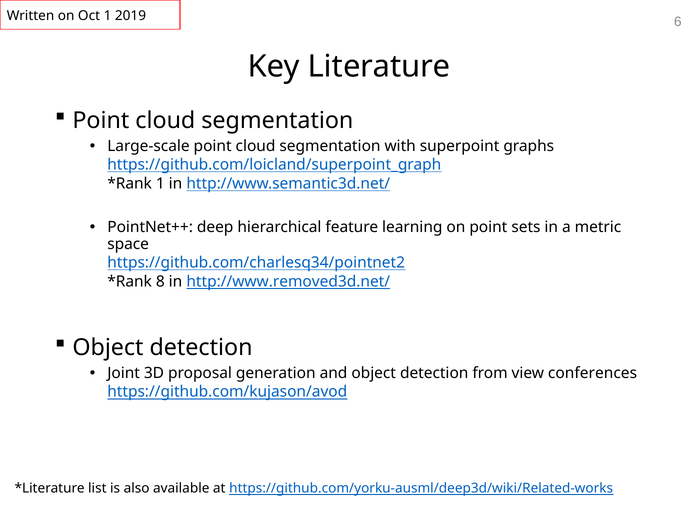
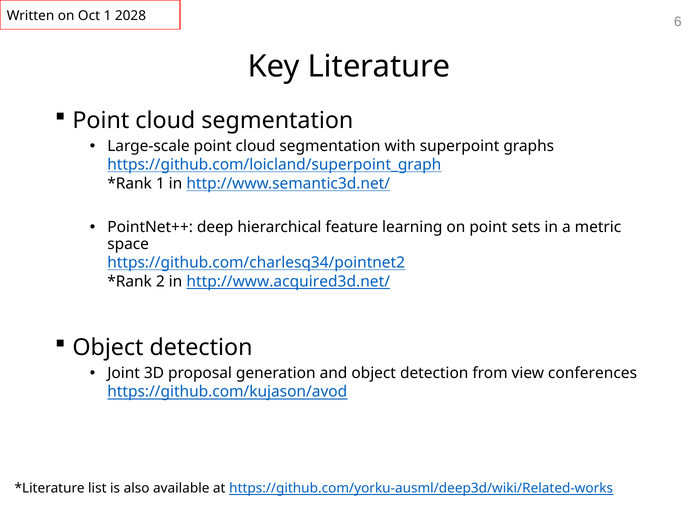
2019: 2019 -> 2028 (130, 16)
8: 8 -> 2 (160, 281)
http://www.removed3d.net/: http://www.removed3d.net/ -> http://www.acquired3d.net/ (288, 281)
